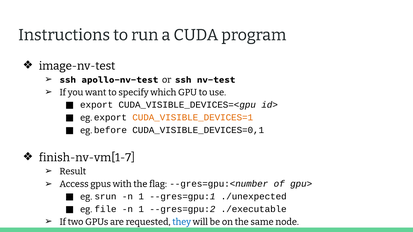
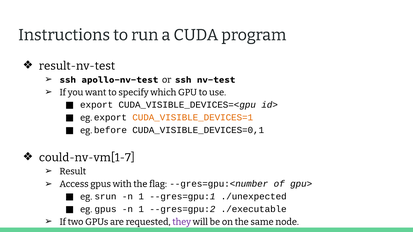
image-nv-test: image-nv-test -> result-nv-test (77, 66)
finish-nv-vm[1-7: finish-nv-vm[1-7 -> could-nv-vm[1-7 (87, 158)
eg file: file -> gpus (106, 209)
they colour: blue -> purple (182, 222)
